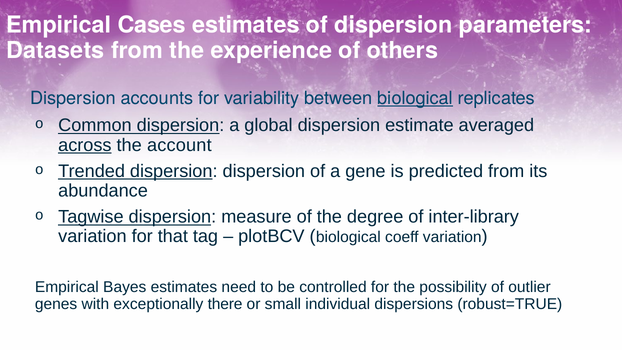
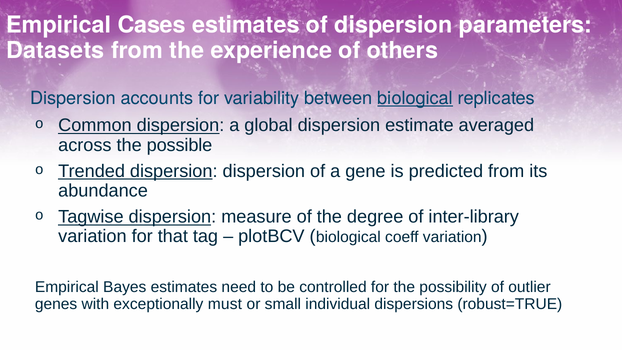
across underline: present -> none (85, 145)
account: account -> possible (180, 145)
there: there -> must (225, 304)
